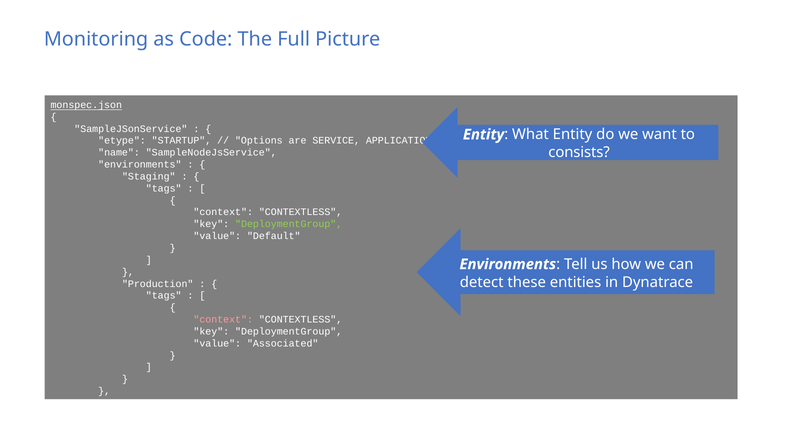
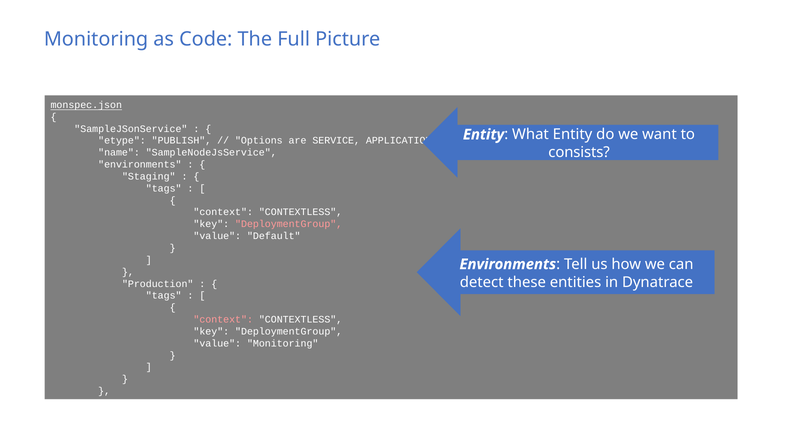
STARTUP: STARTUP -> PUBLISH (181, 141)
DeploymentGroup colour: light green -> pink (289, 224)
value Associated: Associated -> Monitoring (283, 343)
